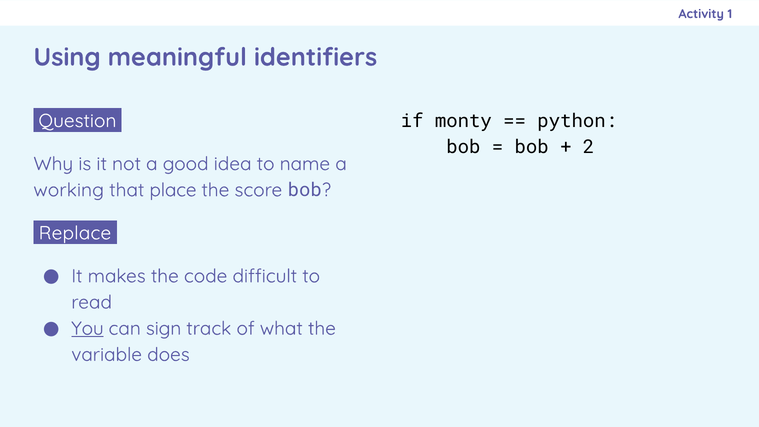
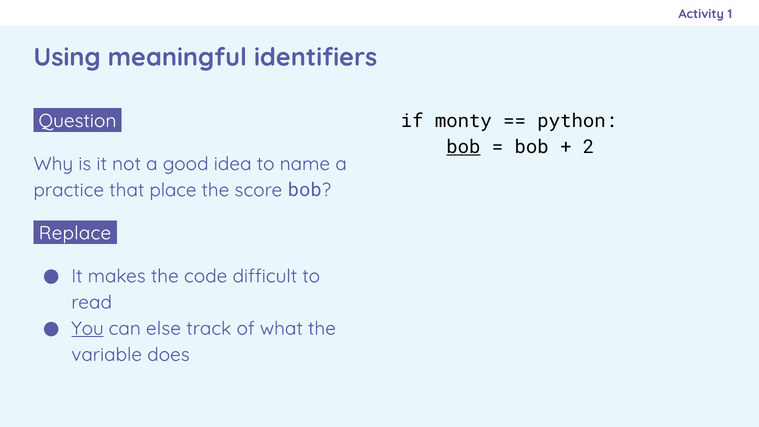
bob underline: none -> present (463, 147)
working: working -> practice (69, 190)
sign: sign -> else (163, 328)
